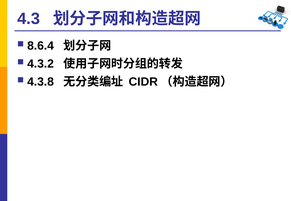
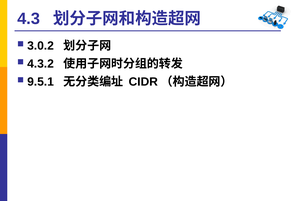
8.6.4: 8.6.4 -> 3.0.2 (41, 46)
4.3.8: 4.3.8 -> 9.5.1 (41, 82)
